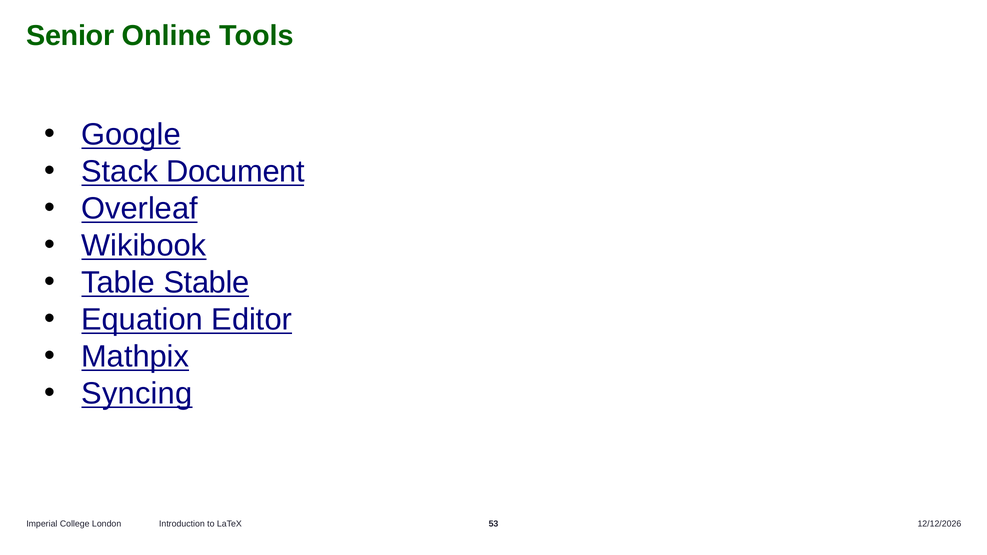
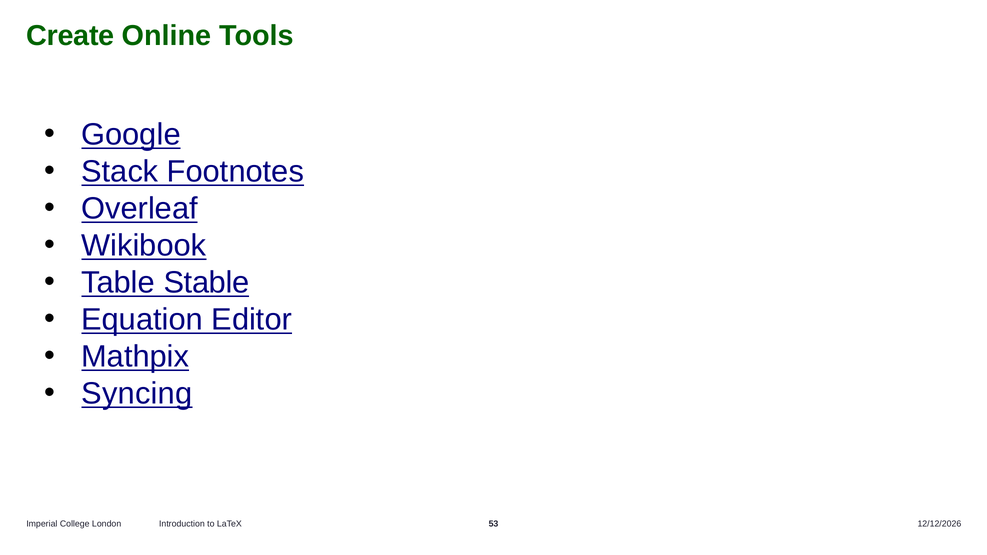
Senior: Senior -> Create (70, 36)
Document: Document -> Footnotes (235, 172)
